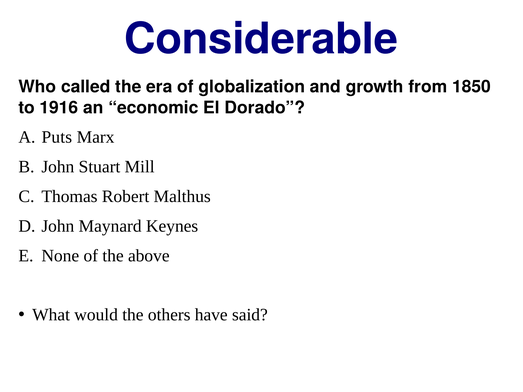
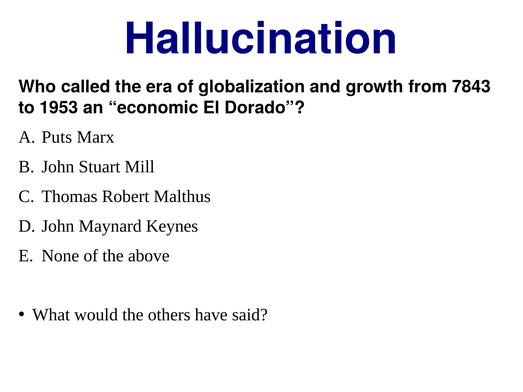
Considerable: Considerable -> Hallucination (261, 39)
1850: 1850 -> 7843 (471, 87)
1916: 1916 -> 1953 (59, 108)
